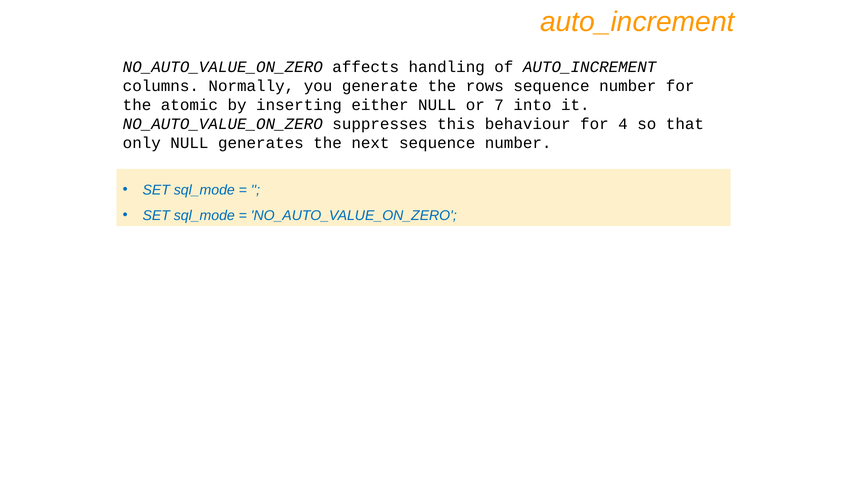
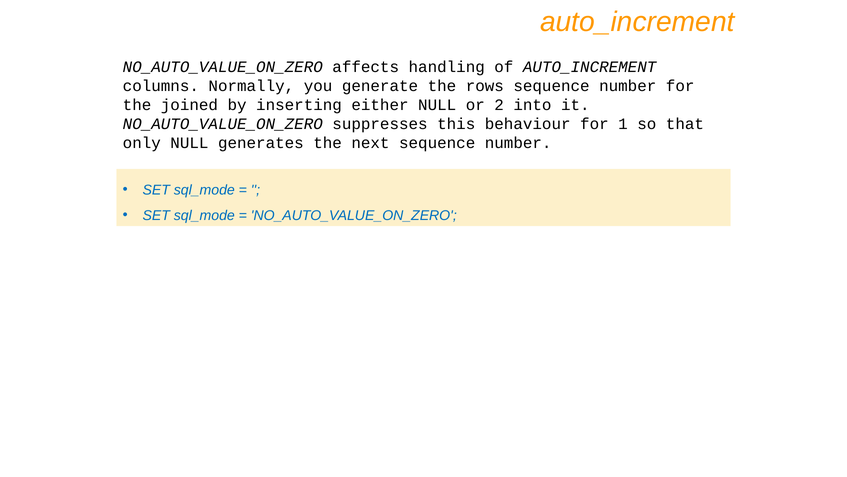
atomic: atomic -> joined (189, 105)
7: 7 -> 2 (499, 105)
4: 4 -> 1 (623, 124)
